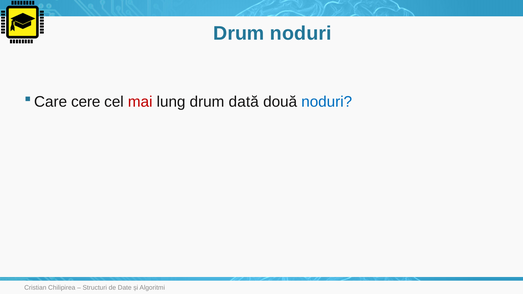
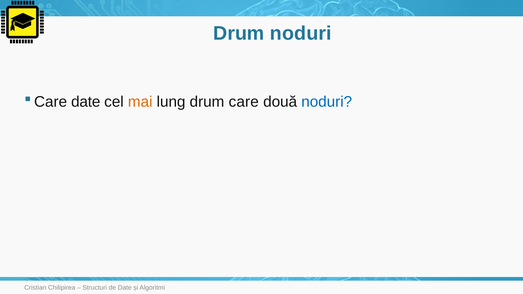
cere: cere -> date (86, 102)
mai colour: red -> orange (140, 102)
dată: dată -> care (244, 102)
